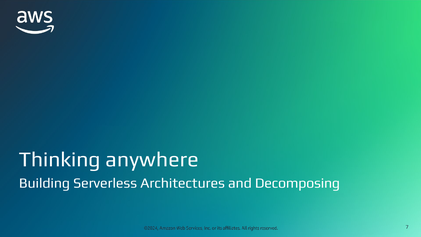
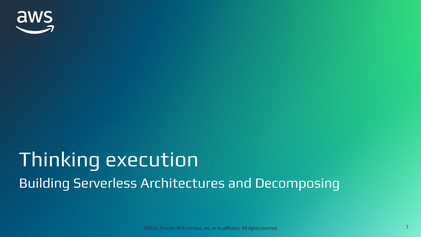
anywhere: anywhere -> execution (152, 159)
